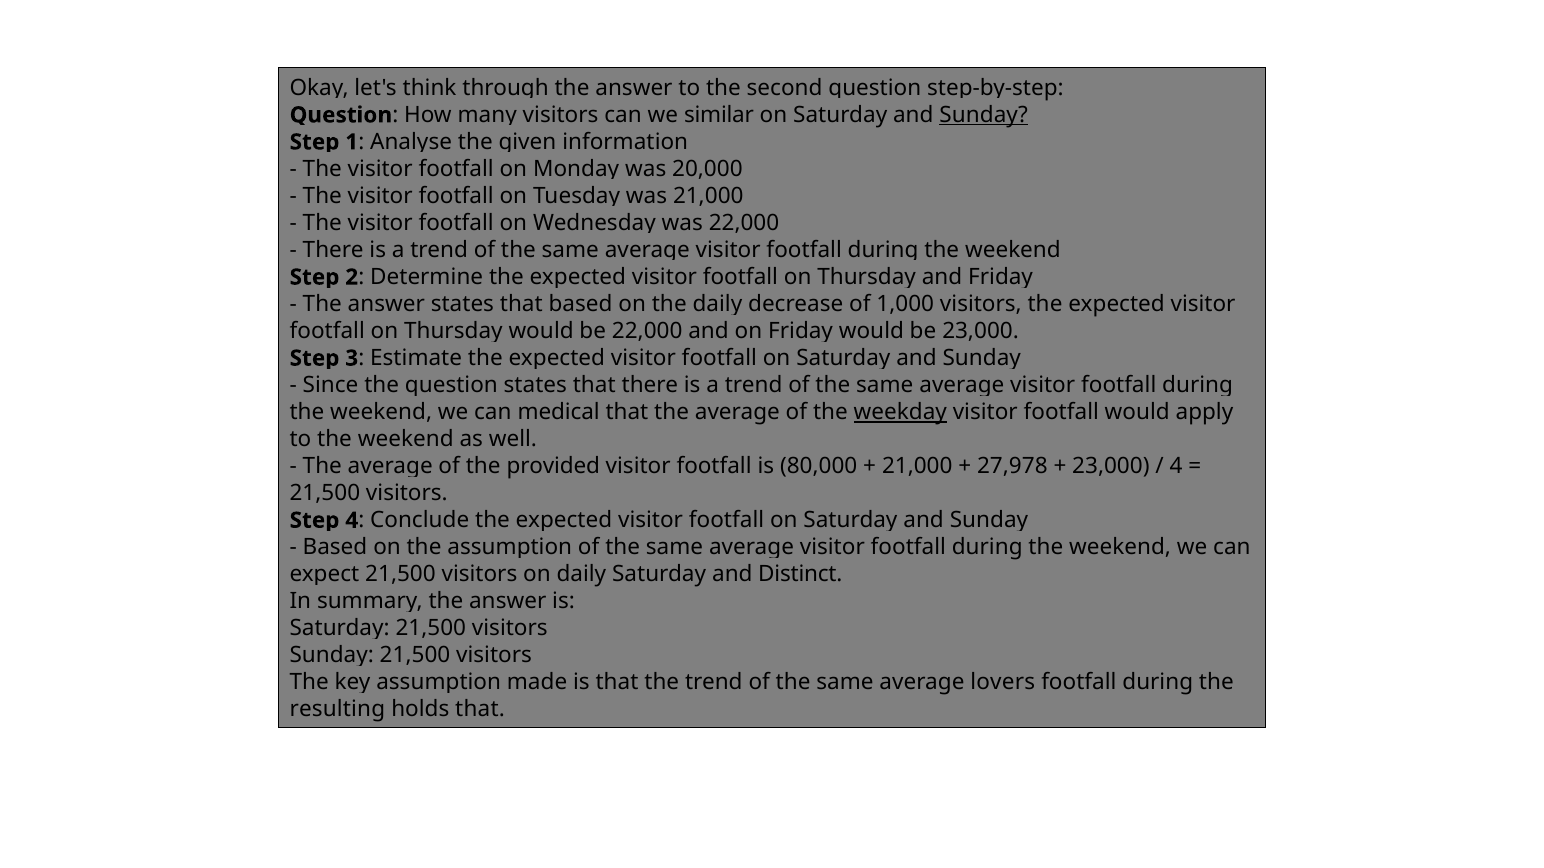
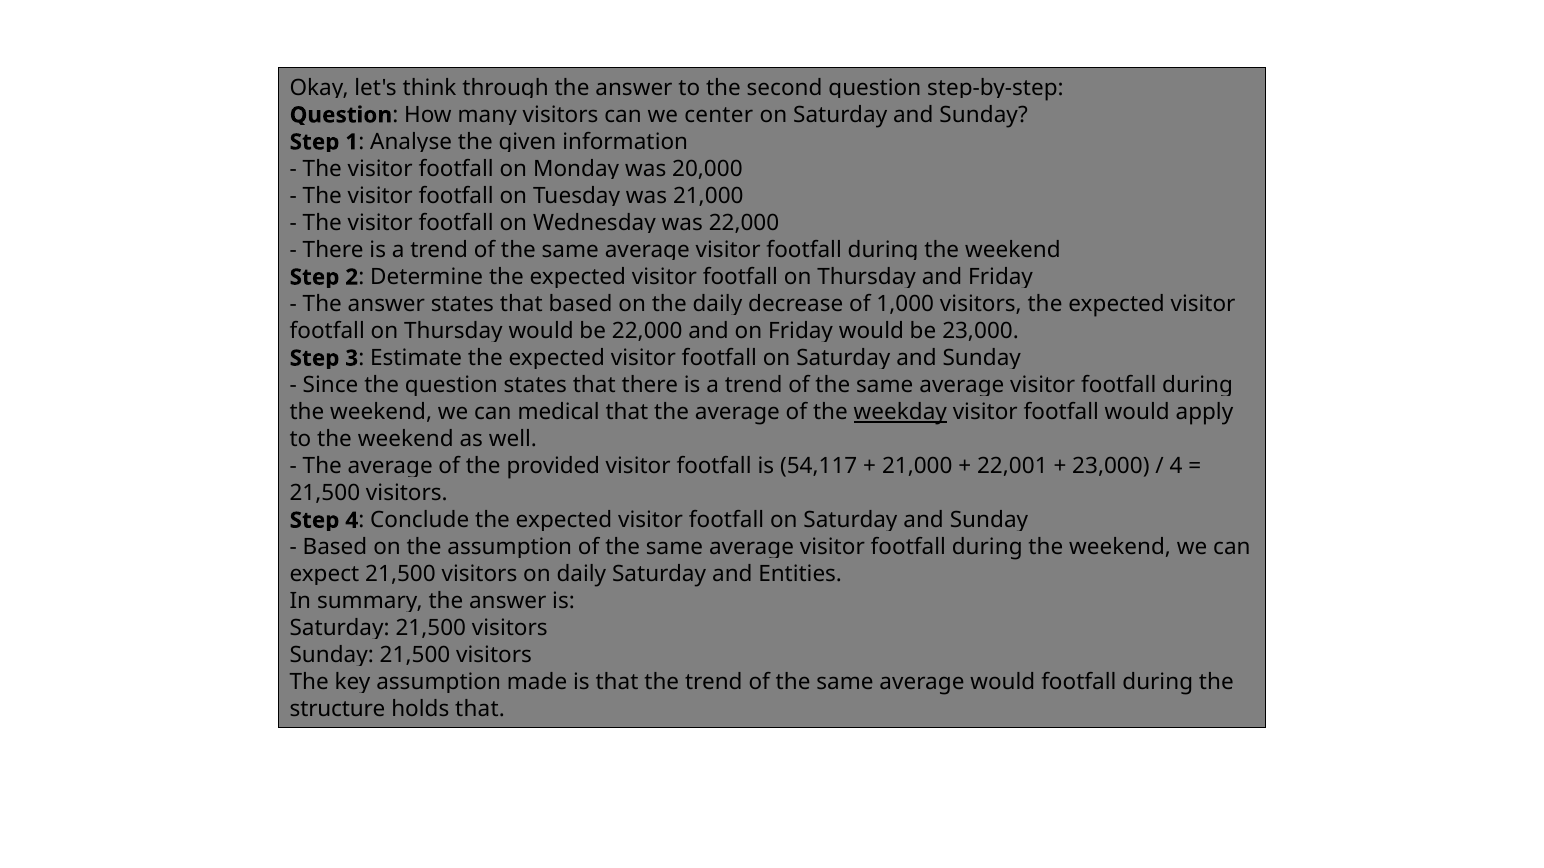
similar: similar -> center (719, 115)
Sunday underline: present -> none (984, 115)
80,000: 80,000 -> 54,117 (819, 467)
27,978: 27,978 -> 22,001 (1012, 467)
Distinct: Distinct -> Entities (800, 575)
average lovers: lovers -> would (1003, 683)
resulting: resulting -> structure (338, 710)
